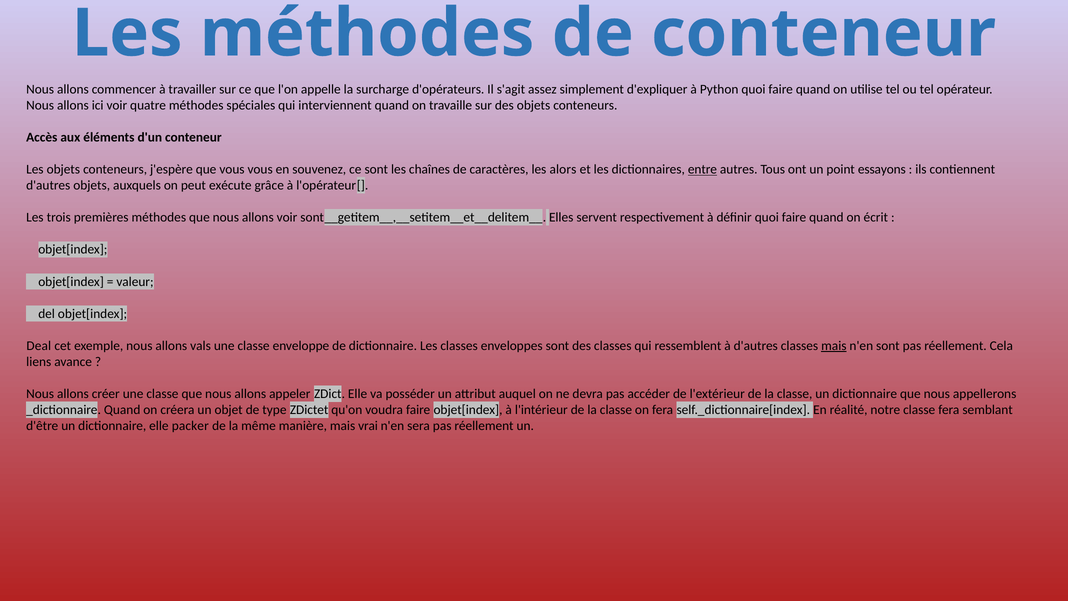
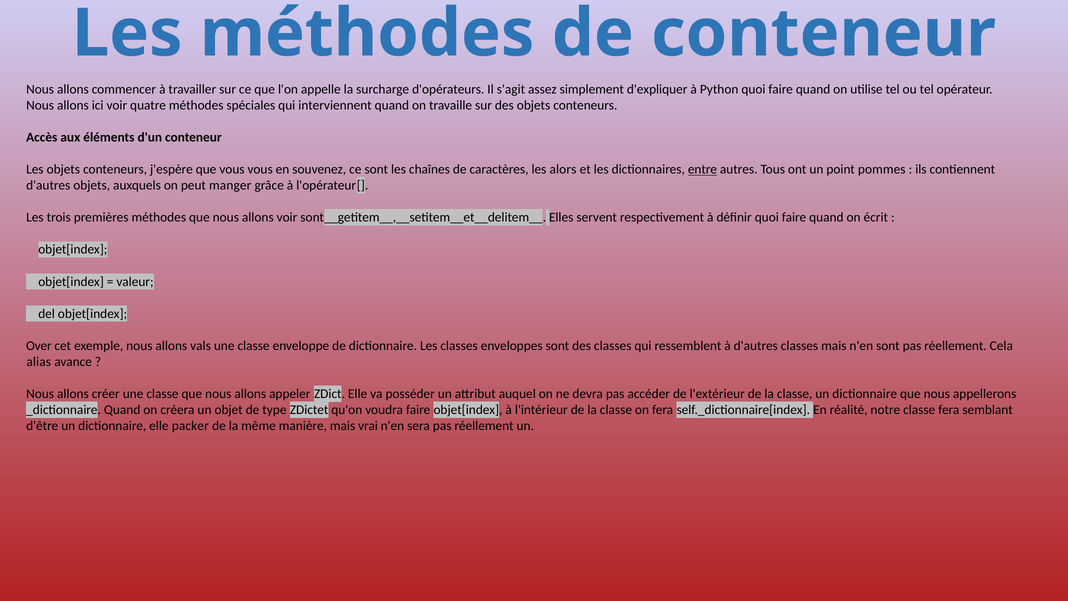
essayons: essayons -> pommes (882, 169)
exécute: exécute -> manger (230, 185)
Deal: Deal -> Over (39, 346)
mais underline: present -> none (834, 346)
liens: liens -> alias (39, 362)
